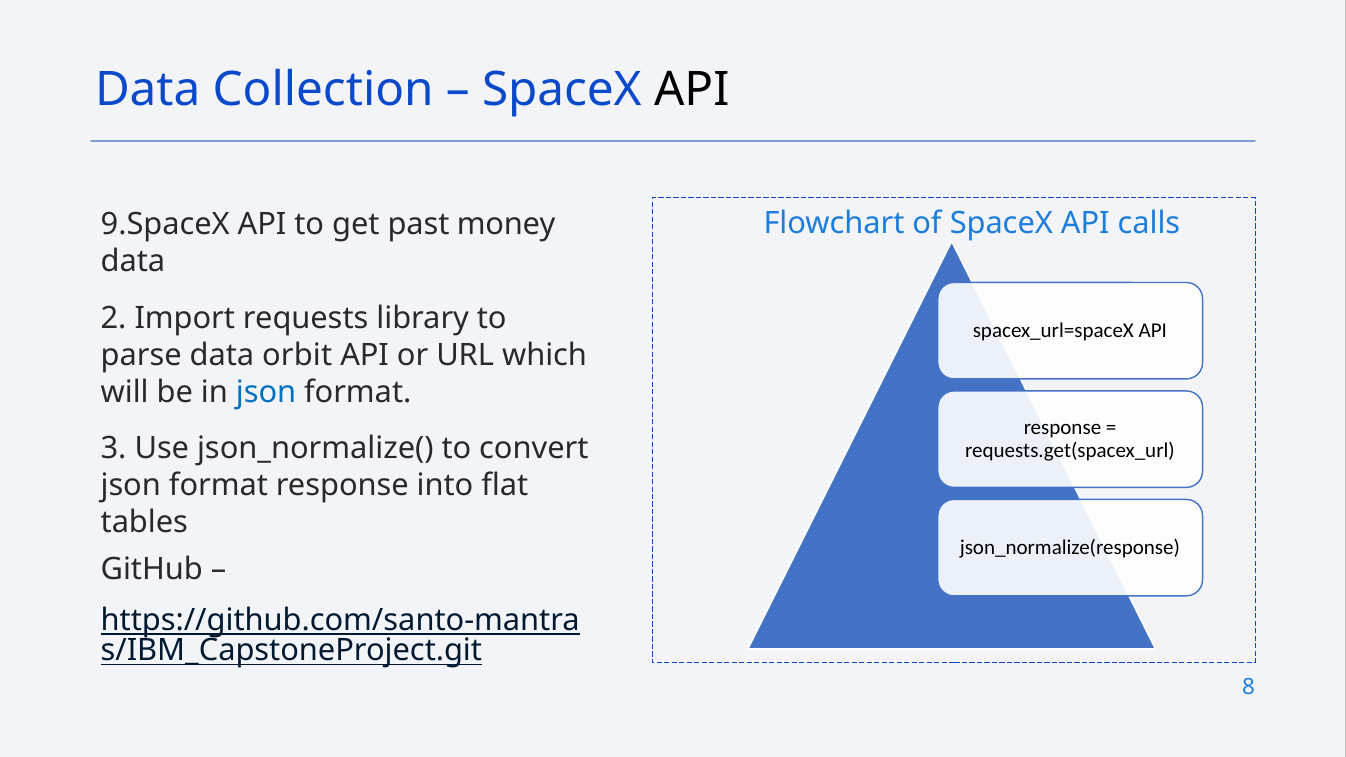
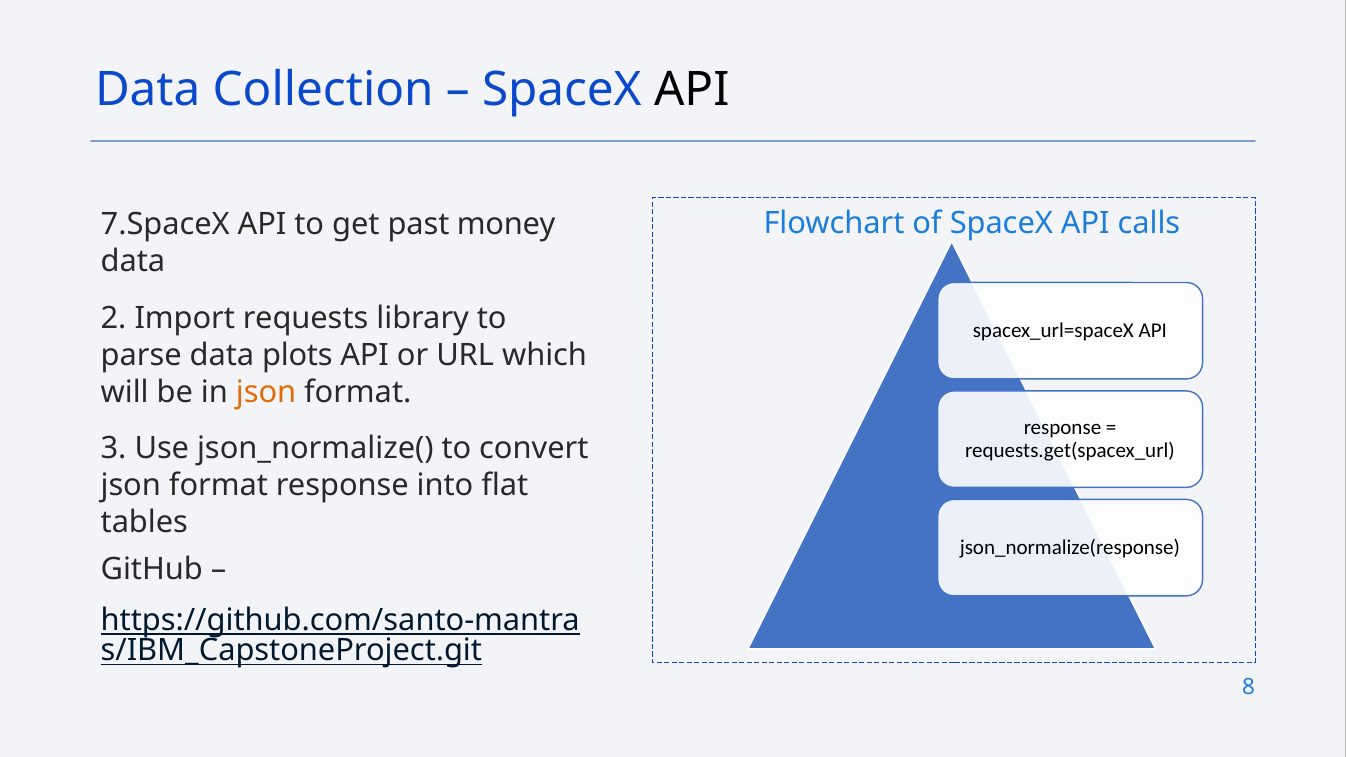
9.SpaceX: 9.SpaceX -> 7.SpaceX (165, 224)
orbit: orbit -> plots (297, 355)
json colour: blue -> orange (266, 392)
